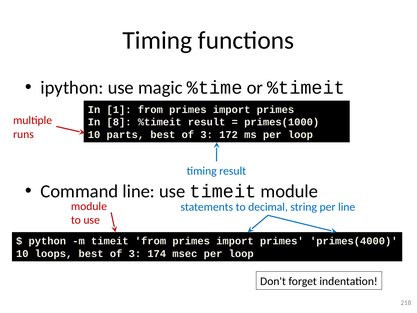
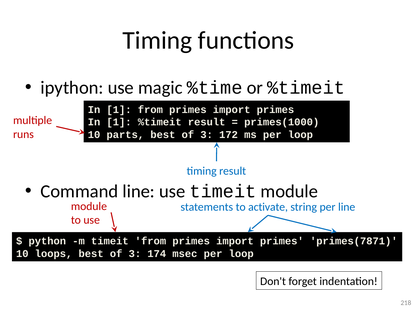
8: 8 -> 1 (119, 122)
decimal: decimal -> activate (268, 207)
primes(4000: primes(4000 -> primes(7871 (354, 241)
